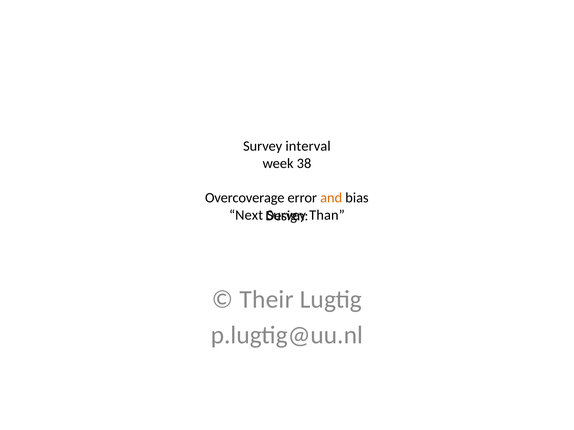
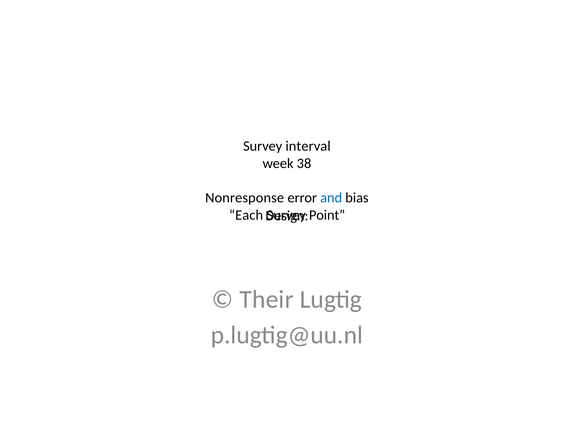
Overcoverage: Overcoverage -> Nonresponse (245, 198)
and colour: orange -> blue (331, 198)
Next: Next -> Each (246, 215)
Than: Than -> Point (327, 215)
